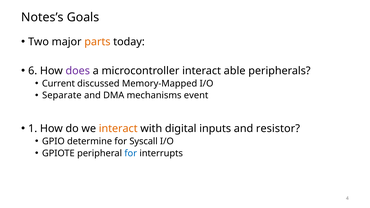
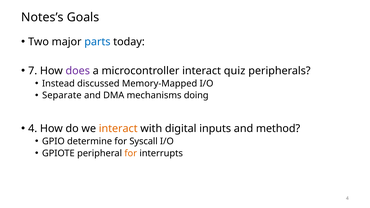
parts colour: orange -> blue (97, 42)
6: 6 -> 7 (33, 71)
able: able -> quiz (235, 71)
Current: Current -> Instead (58, 84)
event: event -> doing (196, 95)
1: 1 -> 4 (33, 129)
resistor: resistor -> method (278, 129)
for colour: blue -> orange (131, 153)
